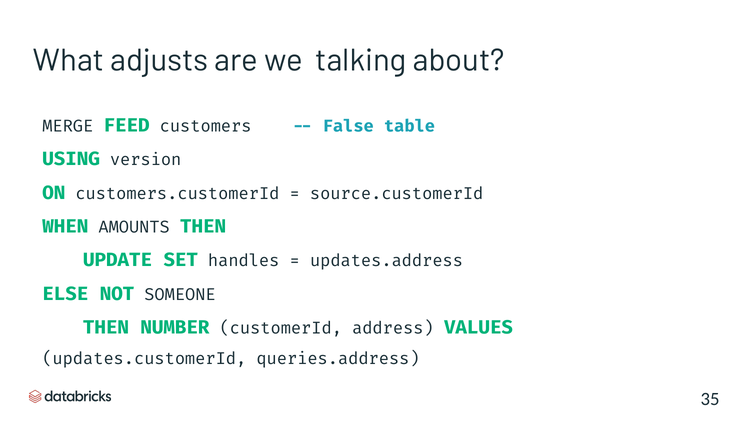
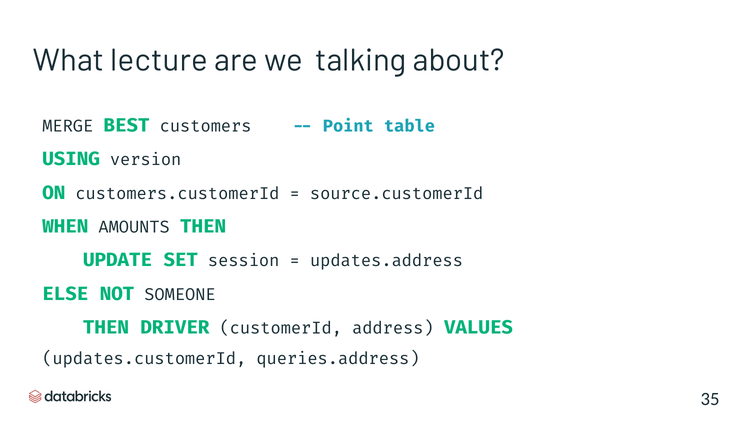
adjusts: adjusts -> lecture (159, 61)
FEED: FEED -> BEST (127, 125)
False: False -> Point (348, 126)
handles: handles -> session (244, 261)
NUMBER: NUMBER -> DRIVER (175, 327)
